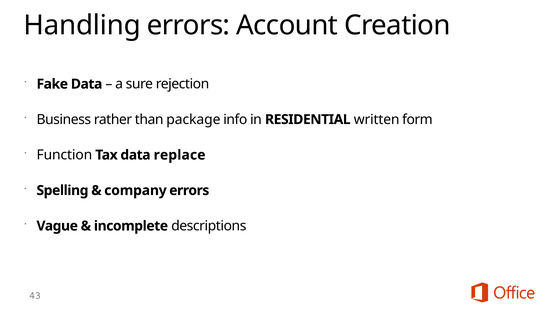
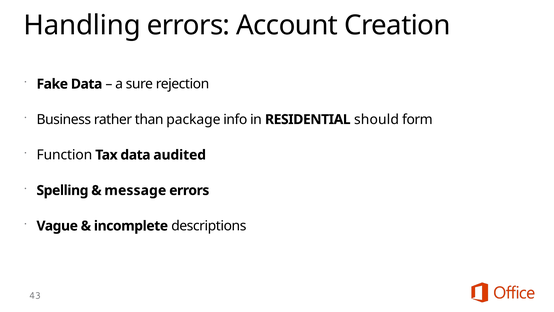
written: written -> should (377, 119)
replace: replace -> audited (180, 155)
company: company -> message (135, 190)
